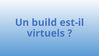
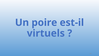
build: build -> poire (44, 22)
